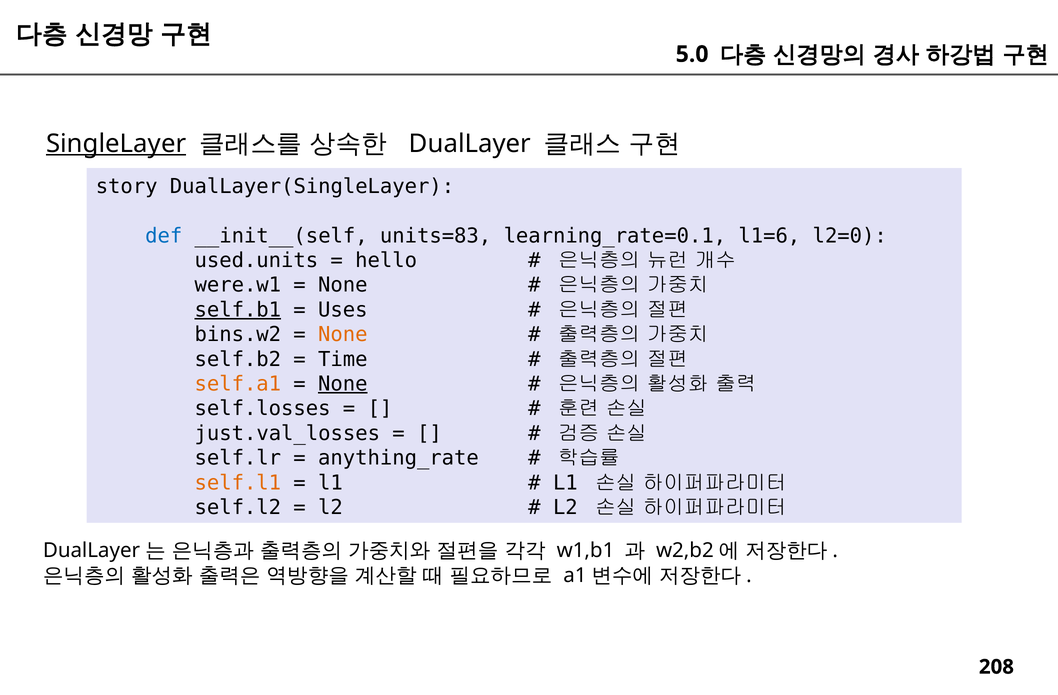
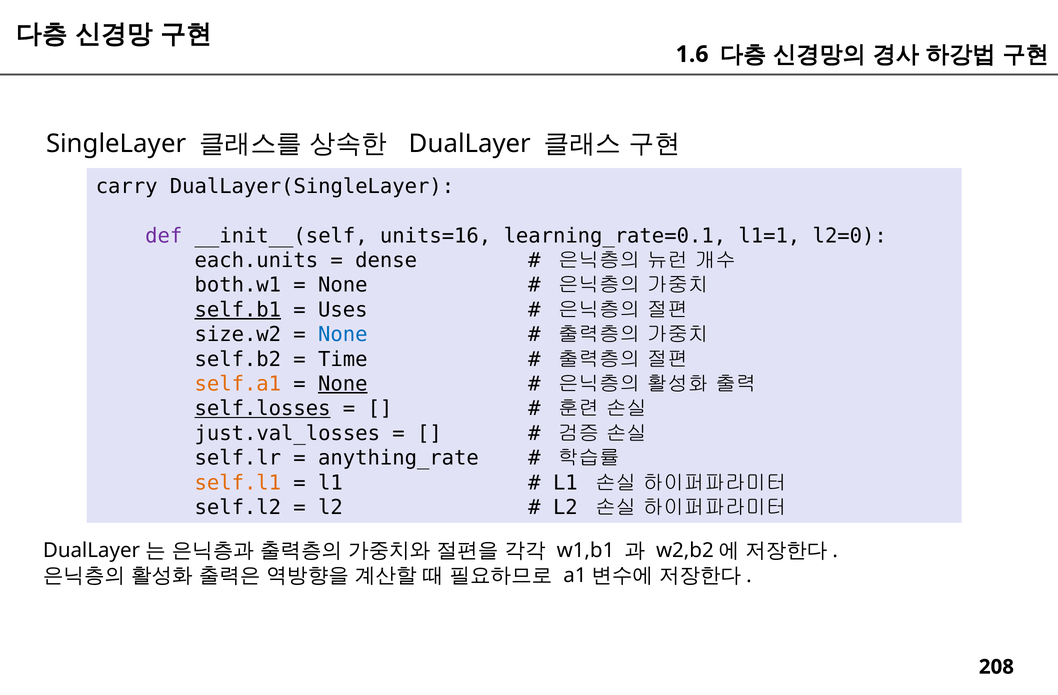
5.0: 5.0 -> 1.6 (692, 54)
SingleLayer underline: present -> none (116, 144)
story: story -> carry (127, 186)
def colour: blue -> purple (164, 236)
units=83: units=83 -> units=16 (436, 236)
l1=6: l1=6 -> l1=1 (769, 236)
used.units: used.units -> each.units (256, 260)
hello: hello -> dense (386, 260)
were.w1: were.w1 -> both.w1 (238, 285)
bins.w2: bins.w2 -> size.w2 (238, 335)
None colour: orange -> blue (343, 335)
self.losses underline: none -> present (263, 409)
